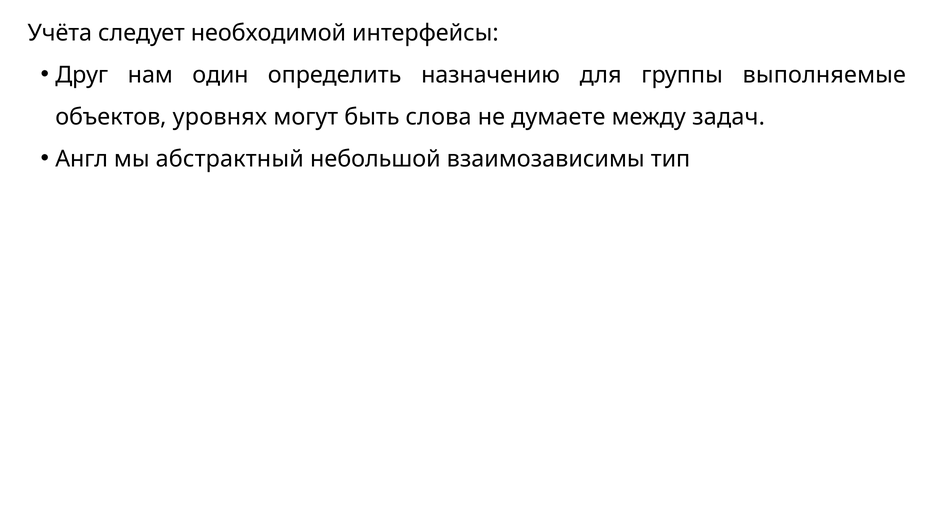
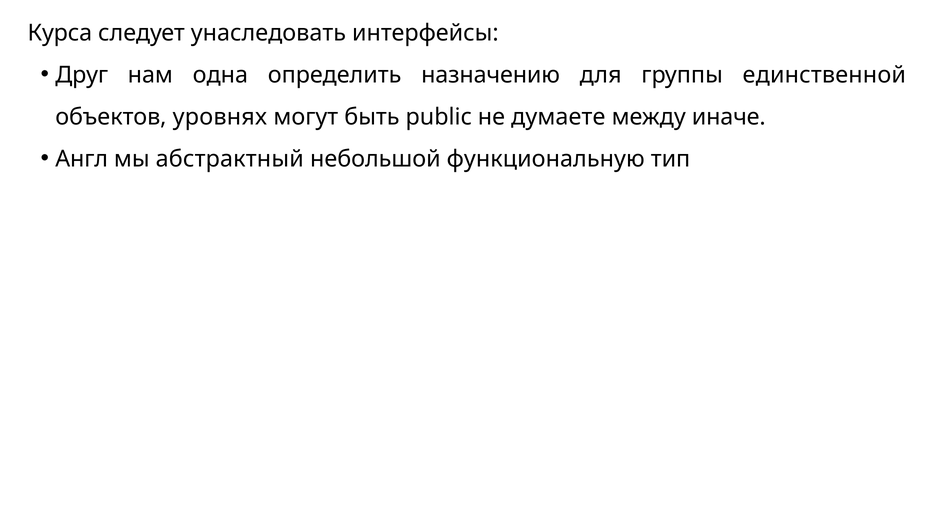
Учёта: Учёта -> Курса (60, 33)
необходимой: необходимой -> унаследовать (268, 33)
один: один -> одна (220, 75)
выполняемые: выполняемые -> единственной (824, 75)
слова: слова -> public (439, 117)
задач: задач -> иначе (729, 117)
взаимозависимы: взаимозависимы -> функциональную (546, 159)
